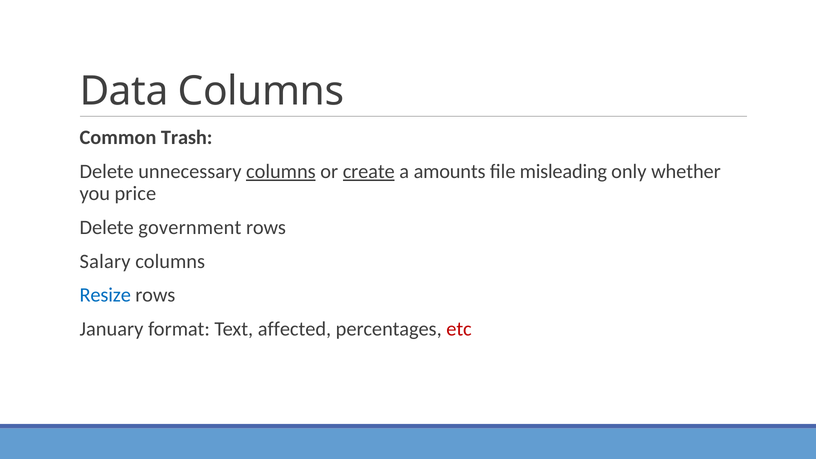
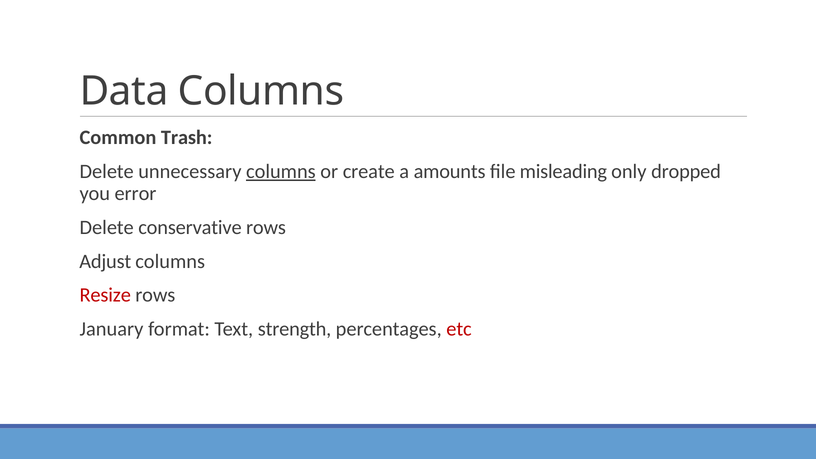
create underline: present -> none (369, 171)
whether: whether -> dropped (686, 171)
price: price -> error (135, 193)
government: government -> conservative (190, 227)
Salary: Salary -> Adjust (105, 261)
Resize colour: blue -> red (105, 295)
affected: affected -> strength (295, 329)
